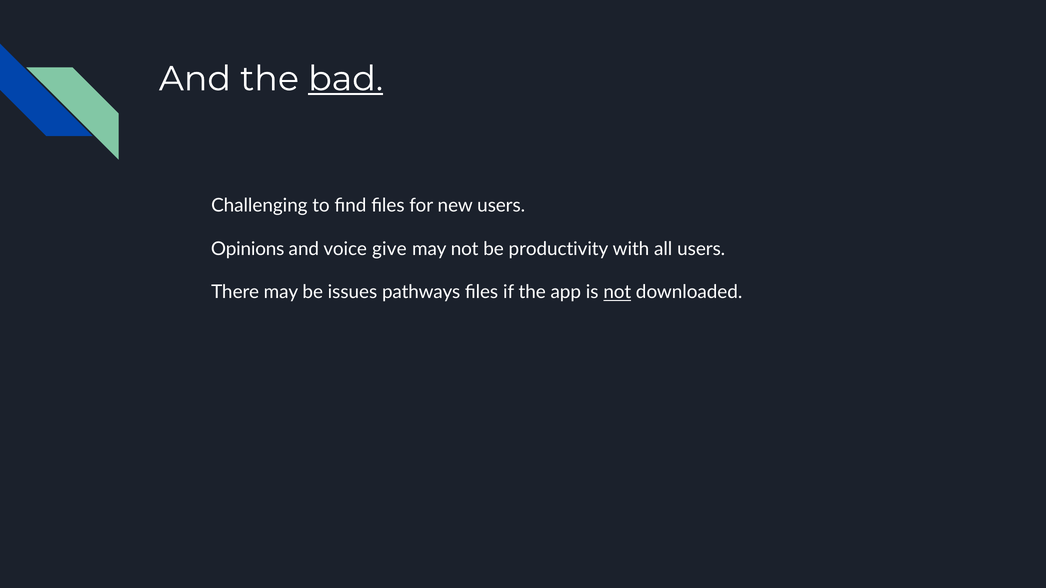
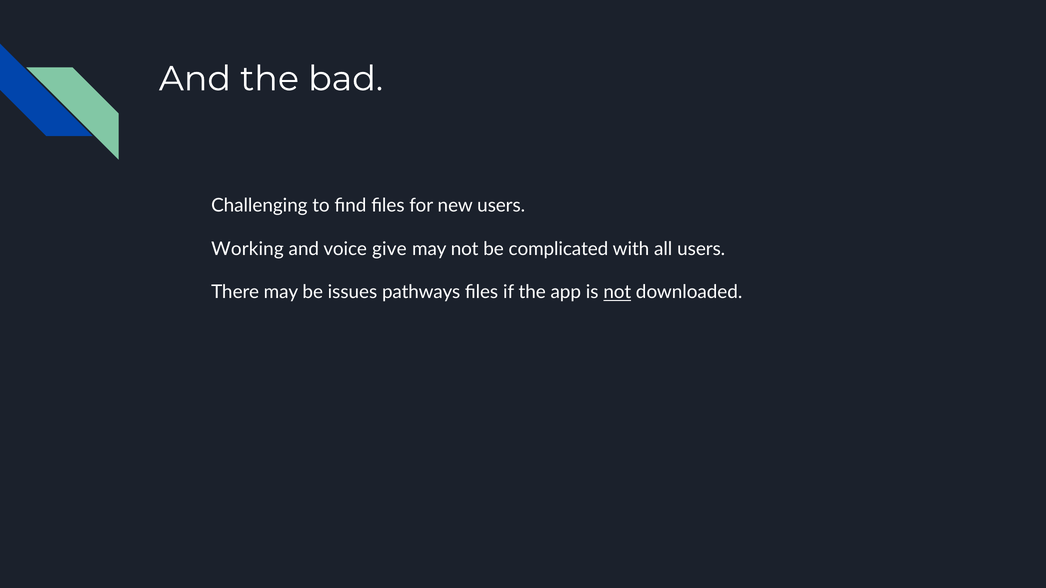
bad underline: present -> none (346, 79)
Opinions: Opinions -> Working (247, 249)
productivity: productivity -> complicated (558, 249)
